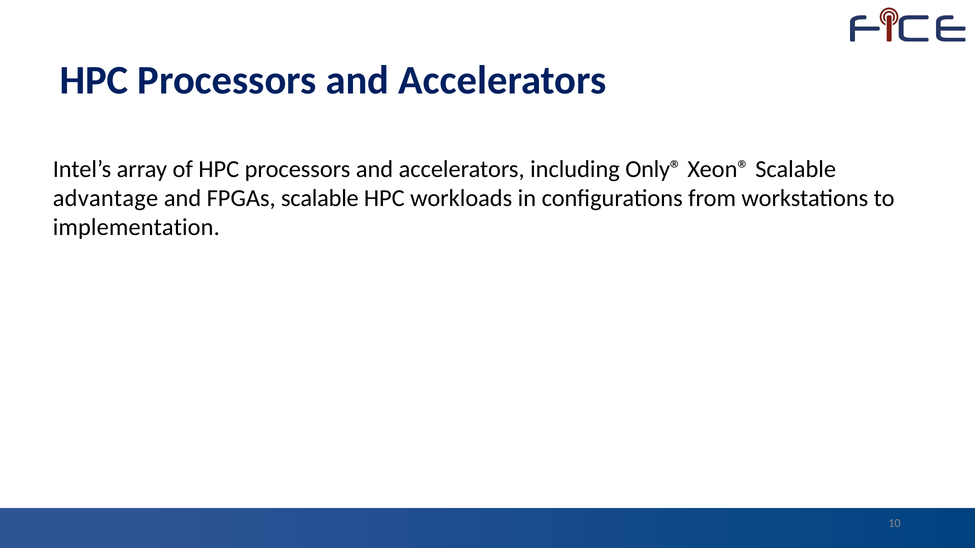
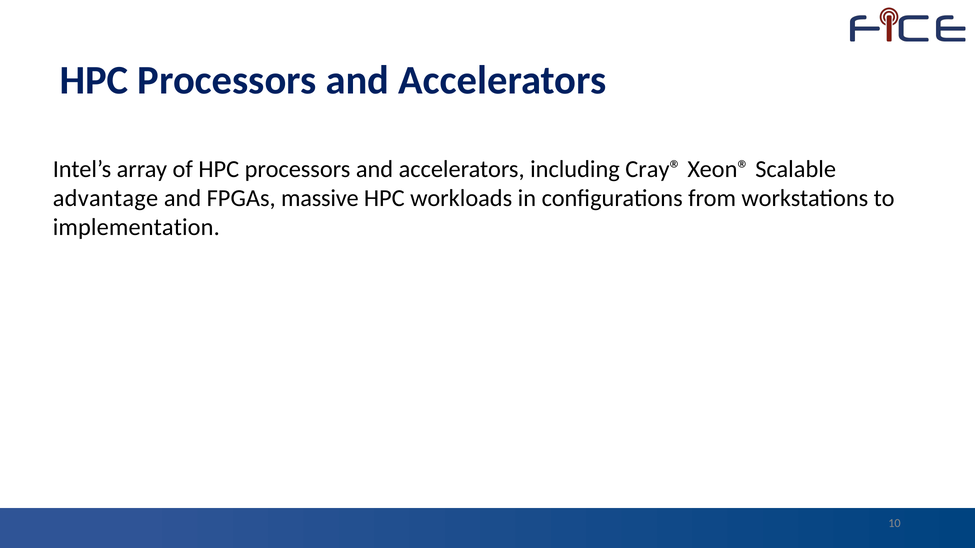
Only®: Only® -> Cray® (654, 169)
FPGAs scalable: scalable -> massive (320, 198)
